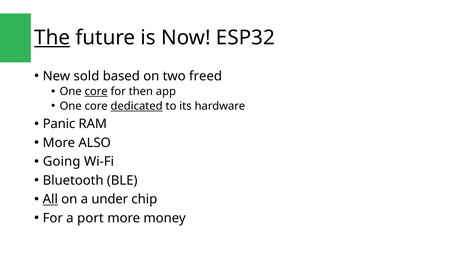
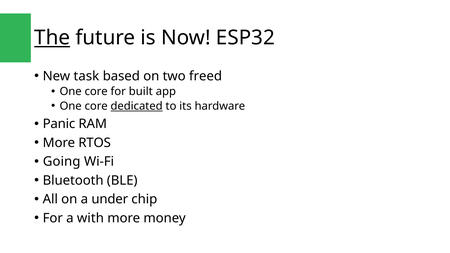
sold: sold -> task (86, 76)
core underline: present -> none (96, 92)
then: then -> built (141, 92)
ALSO: ALSO -> RTOS (95, 143)
All underline: present -> none (50, 199)
port: port -> with (90, 218)
